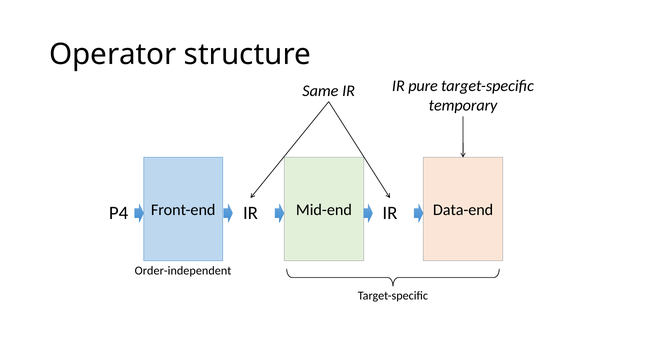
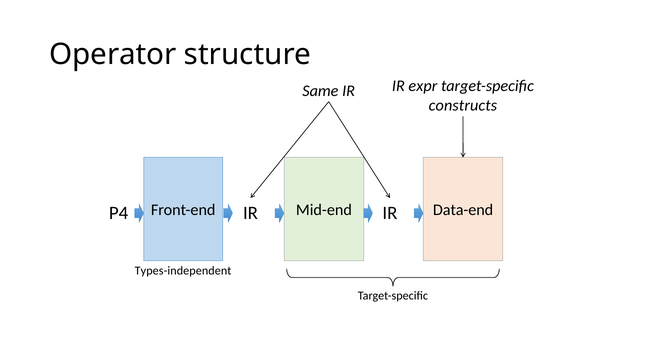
pure: pure -> expr (423, 86)
temporary: temporary -> constructs (463, 105)
Order-independent: Order-independent -> Types-independent (183, 271)
